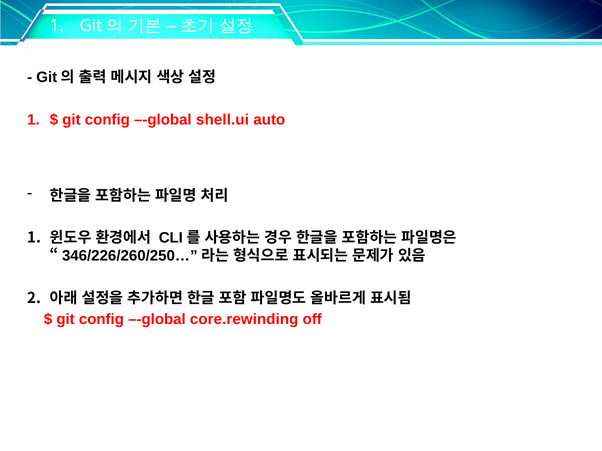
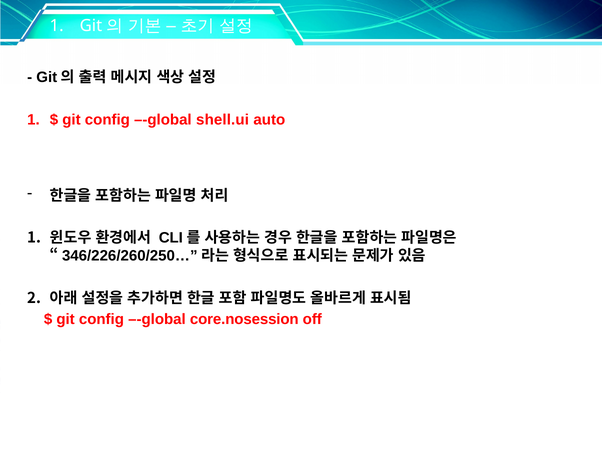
core.rewinding: core.rewinding -> core.nosession (244, 320)
